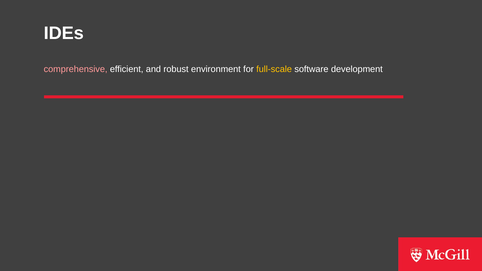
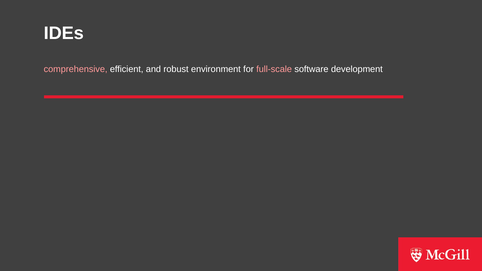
full-scale colour: yellow -> pink (274, 69)
